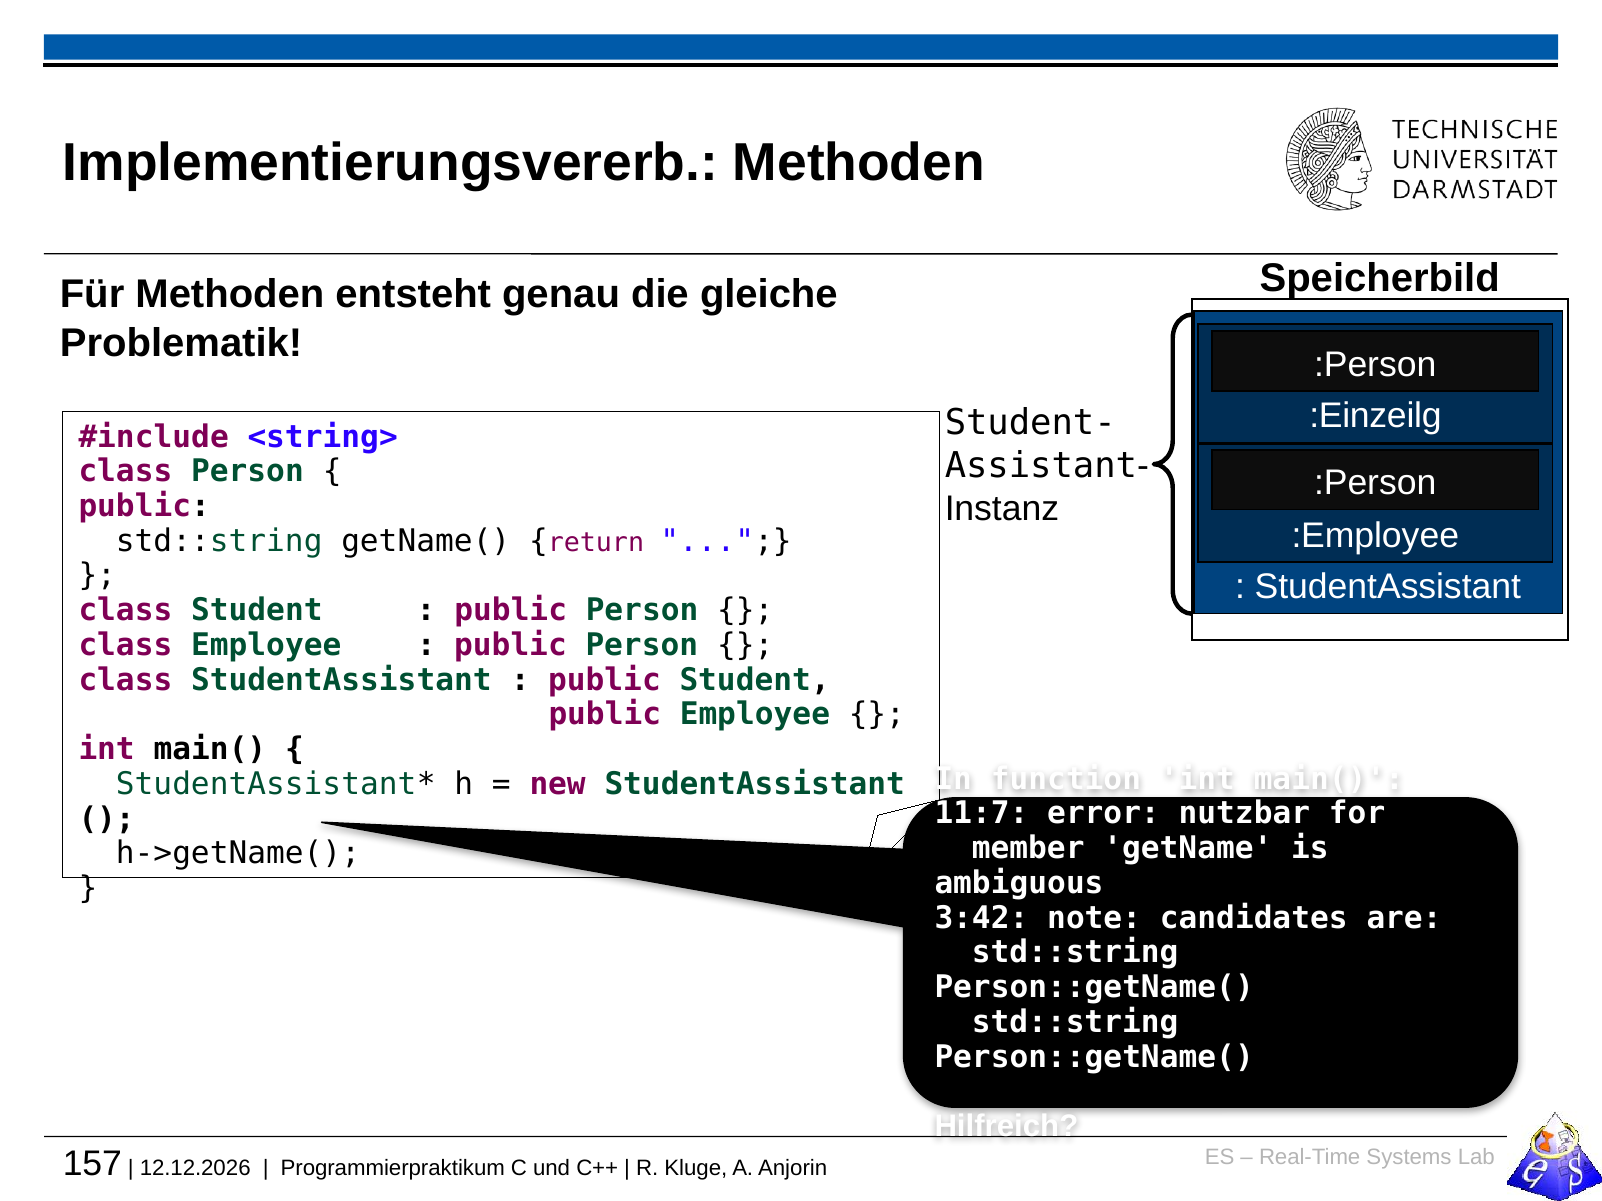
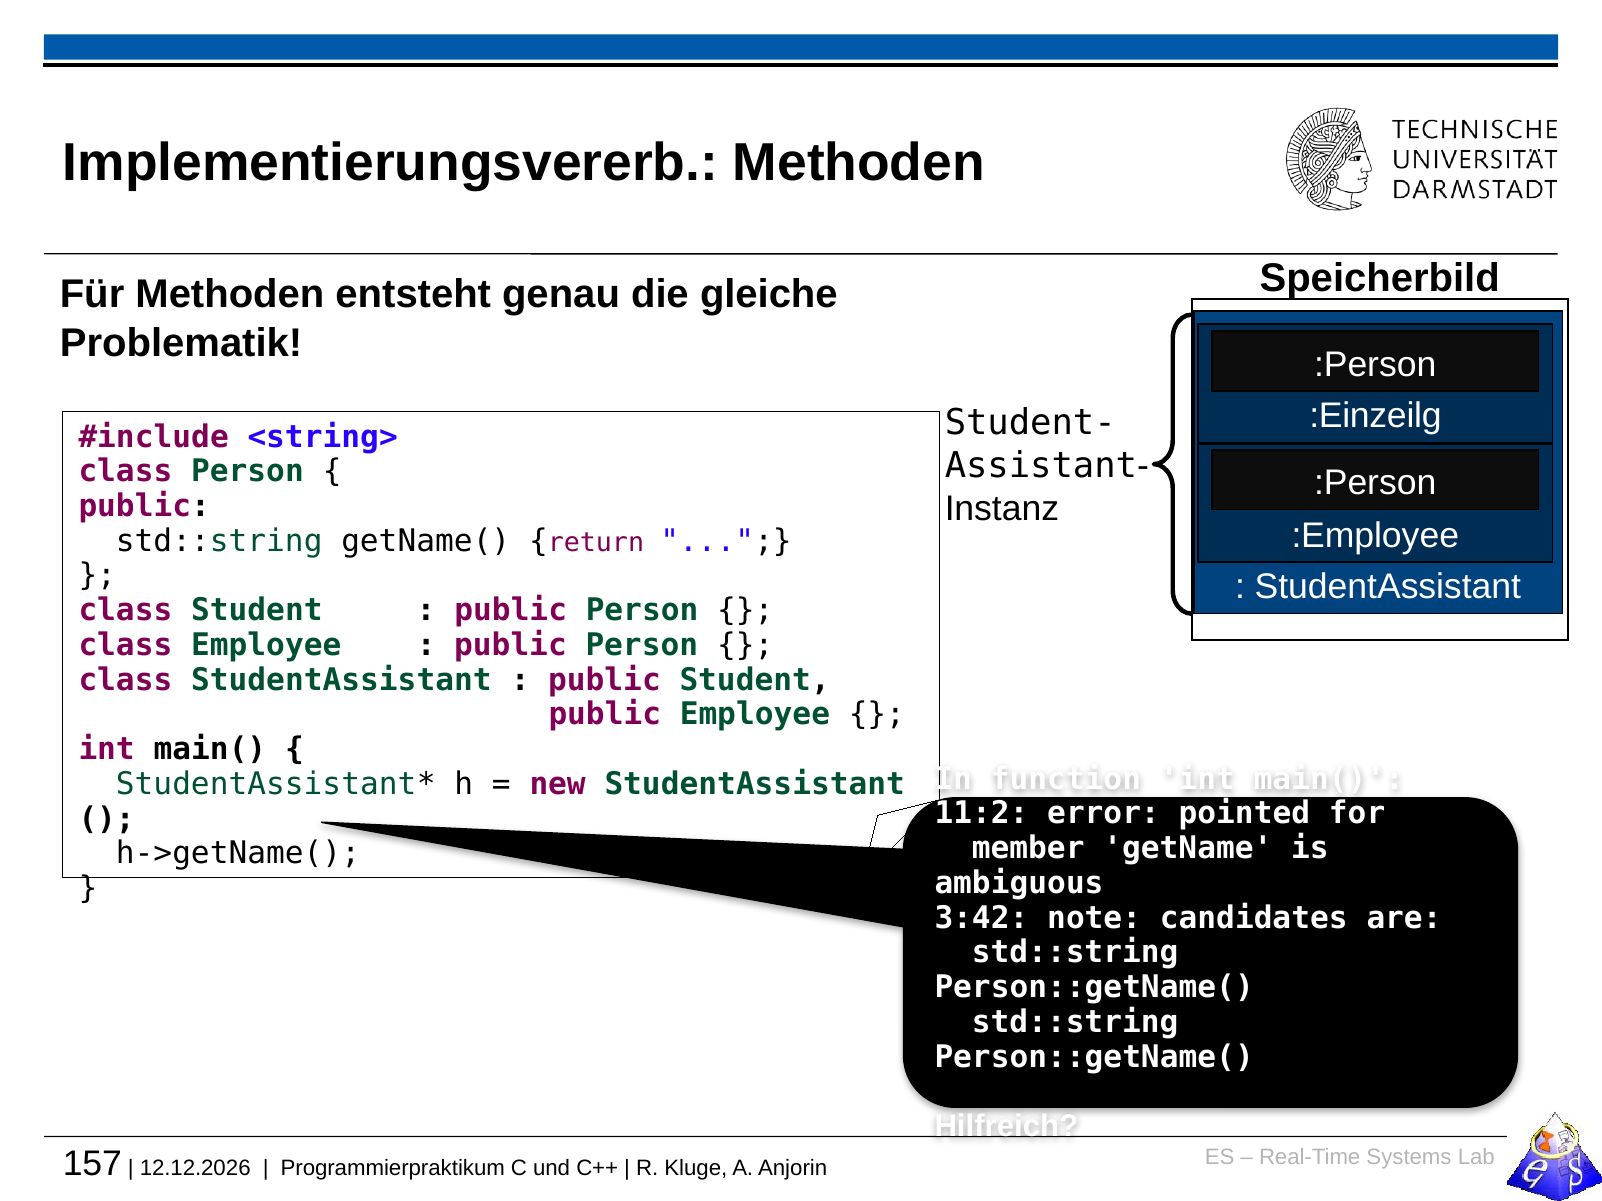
11:7: 11:7 -> 11:2 (981, 814)
nutzbar: nutzbar -> pointed (1244, 814)
